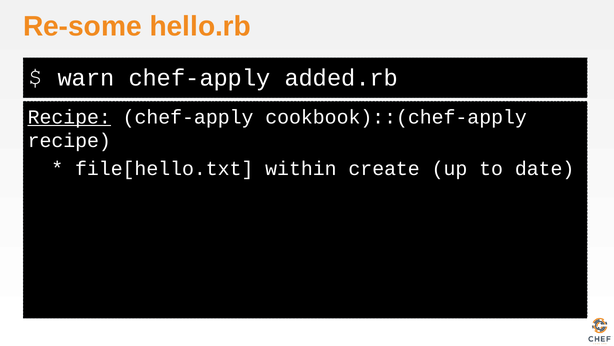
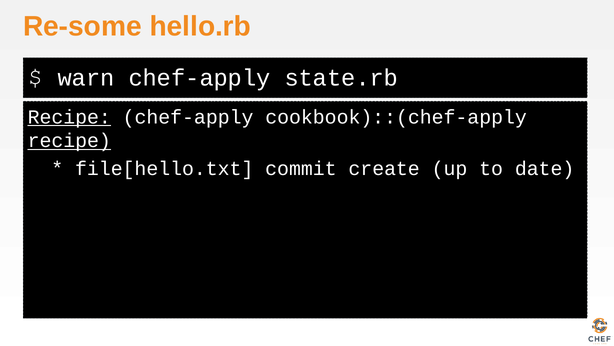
added.rb: added.rb -> state.rb (341, 78)
recipe underline: none -> present (69, 141)
within: within -> commit (301, 168)
